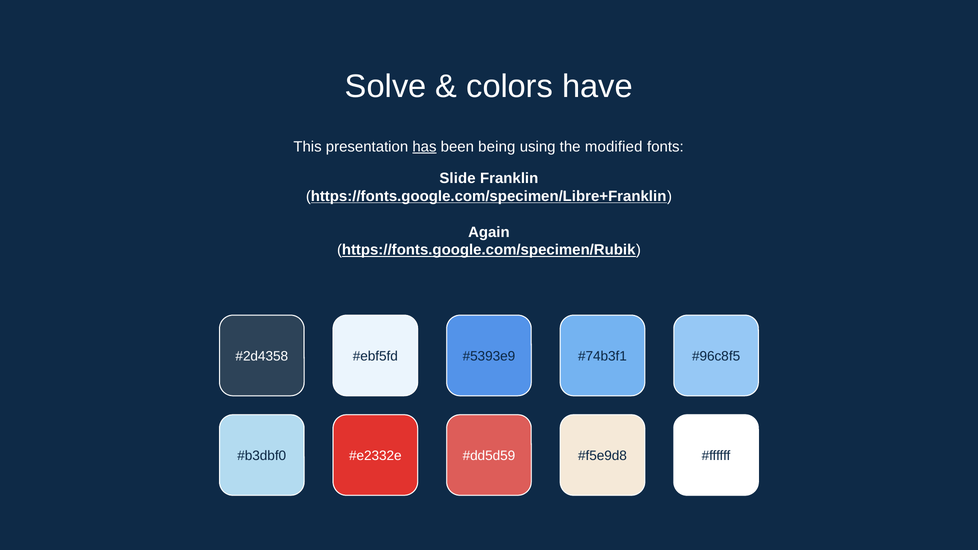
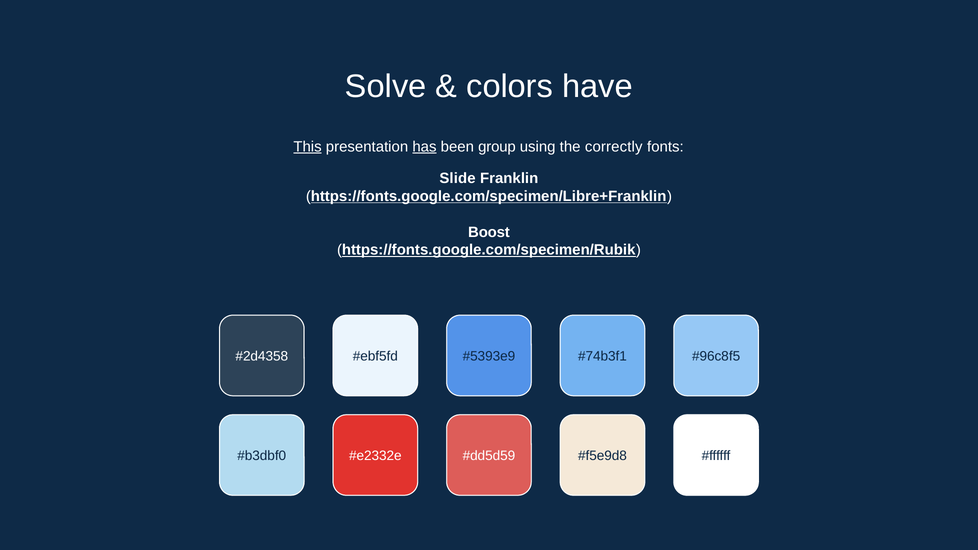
This underline: none -> present (308, 147)
being: being -> group (497, 147)
modified: modified -> correctly (614, 147)
Again: Again -> Boost (489, 232)
